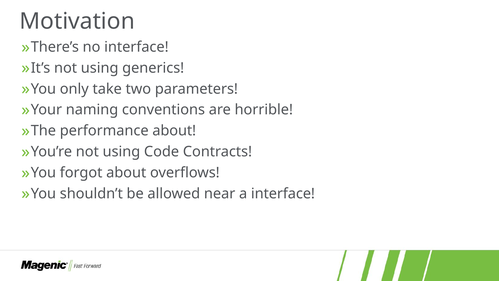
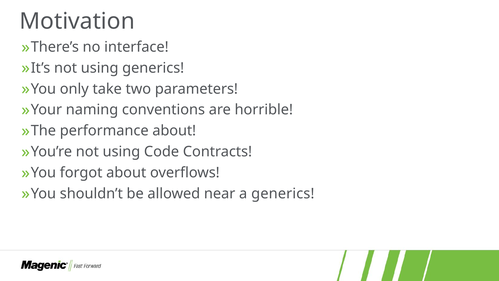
a interface: interface -> generics (283, 193)
